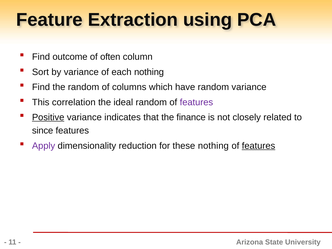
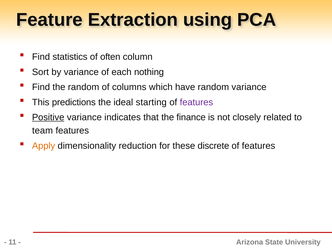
outcome: outcome -> statistics (70, 57)
correlation: correlation -> predictions (74, 102)
ideal random: random -> starting (151, 102)
since: since -> team (43, 131)
Apply colour: purple -> orange (44, 146)
these nothing: nothing -> discrete (213, 146)
features underline: present -> none (259, 146)
